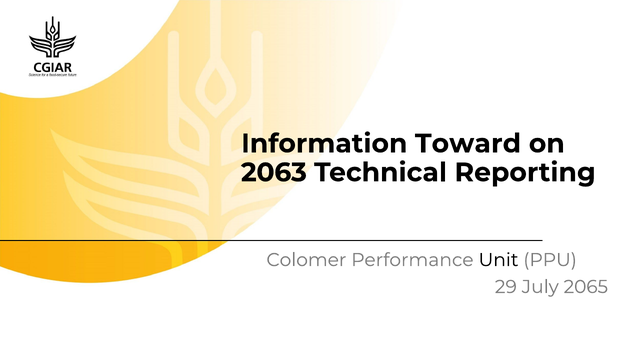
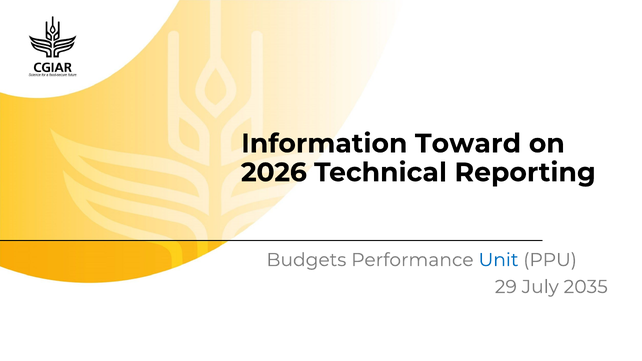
2063: 2063 -> 2026 (274, 173)
Colomer: Colomer -> Budgets (306, 260)
Unit colour: black -> blue (498, 260)
2065: 2065 -> 2035 (586, 287)
